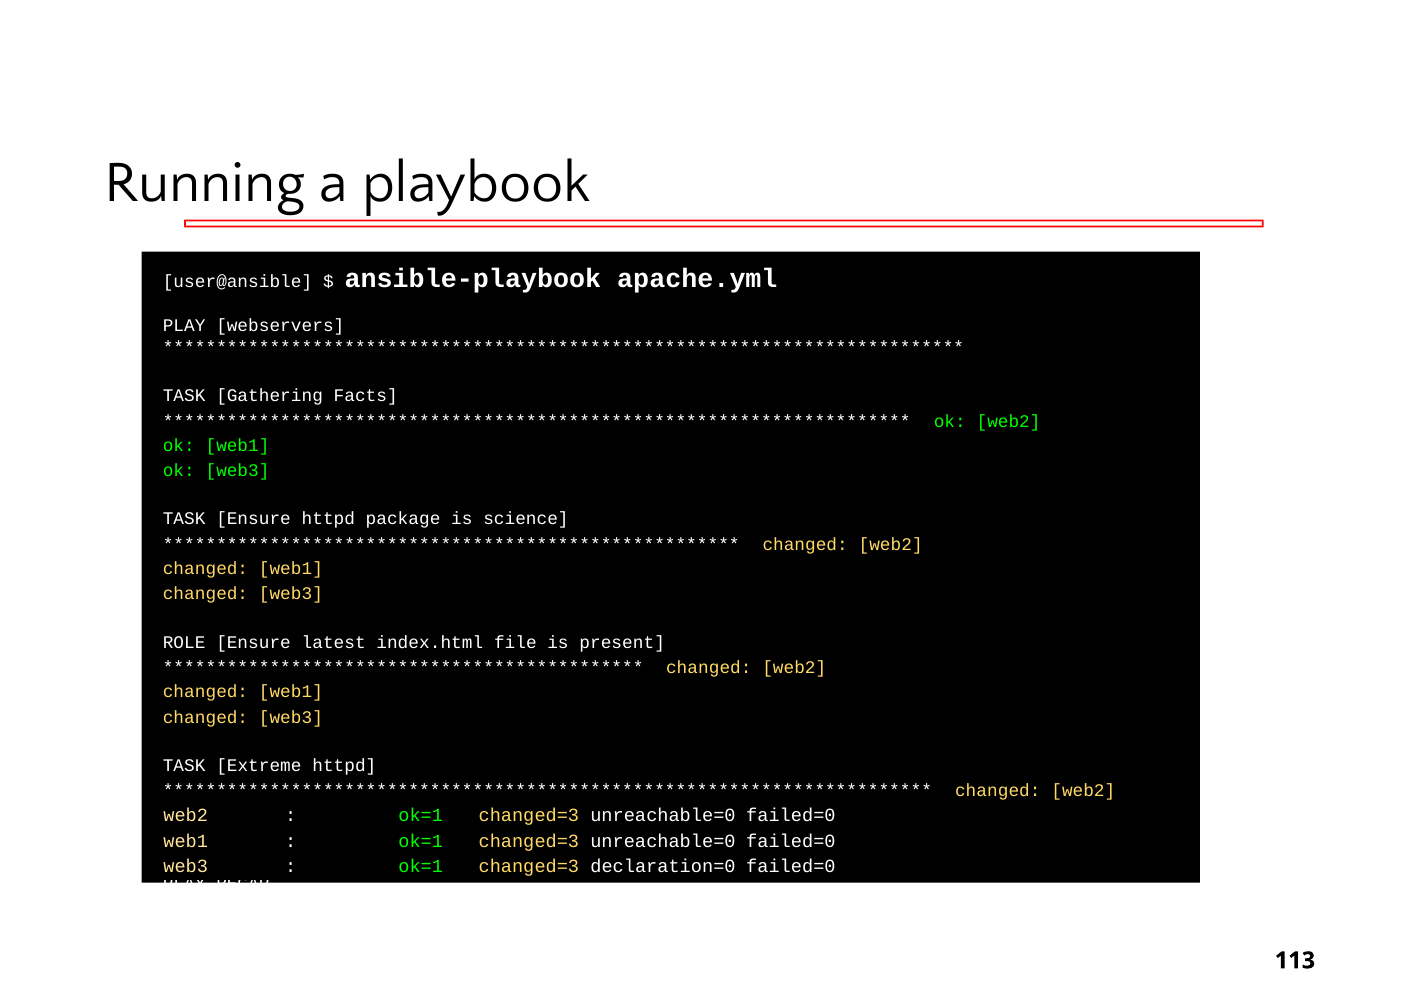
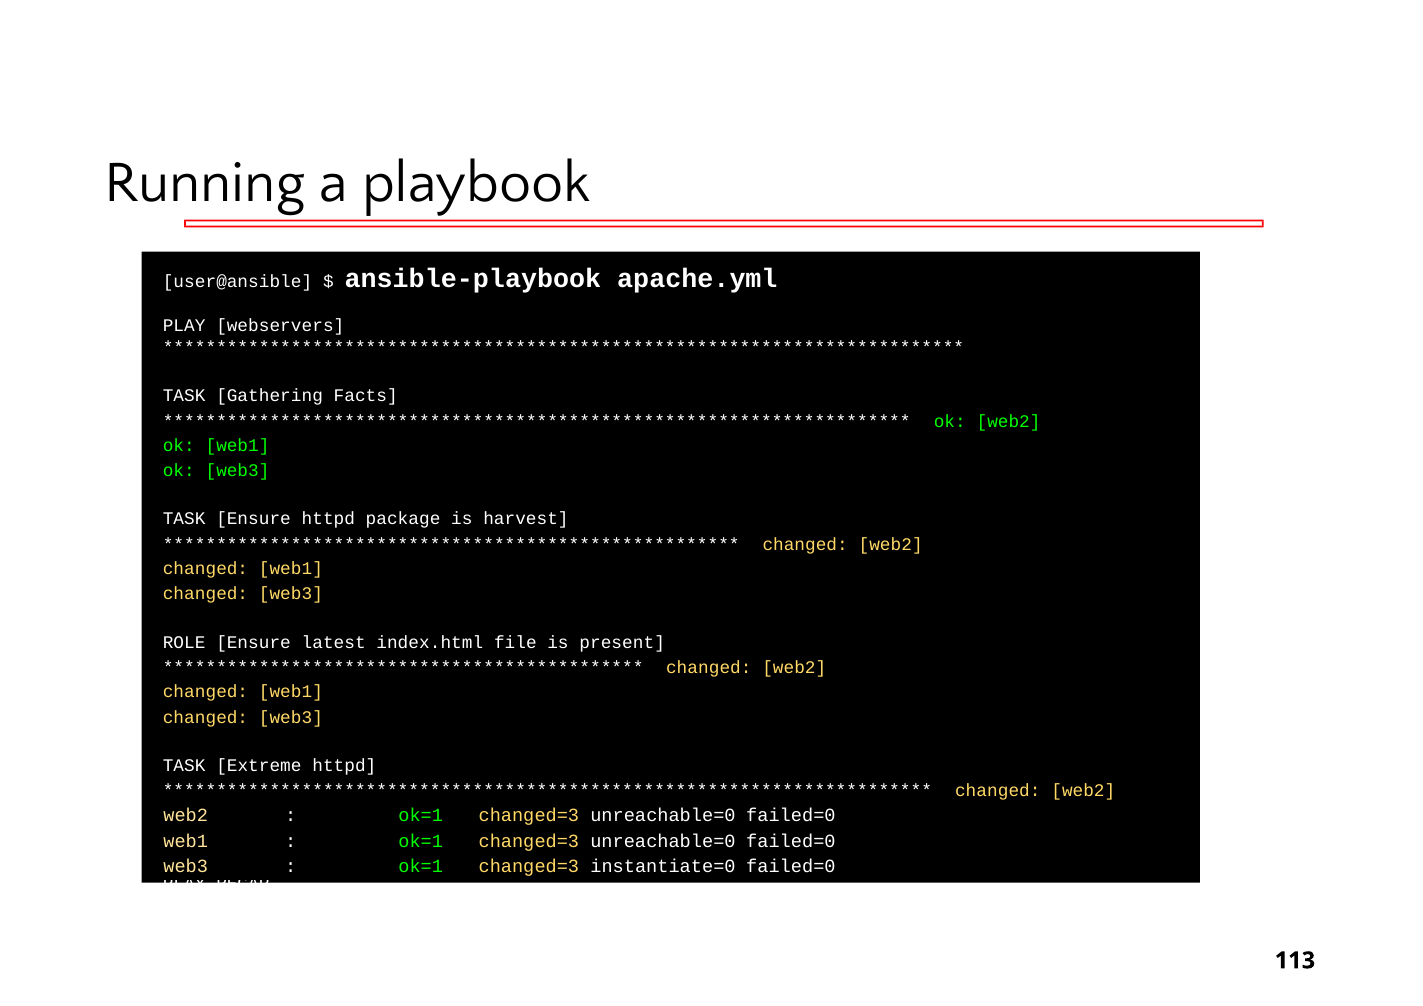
science: science -> harvest (526, 519)
declaration=0: declaration=0 -> instantiate=0 (663, 866)
